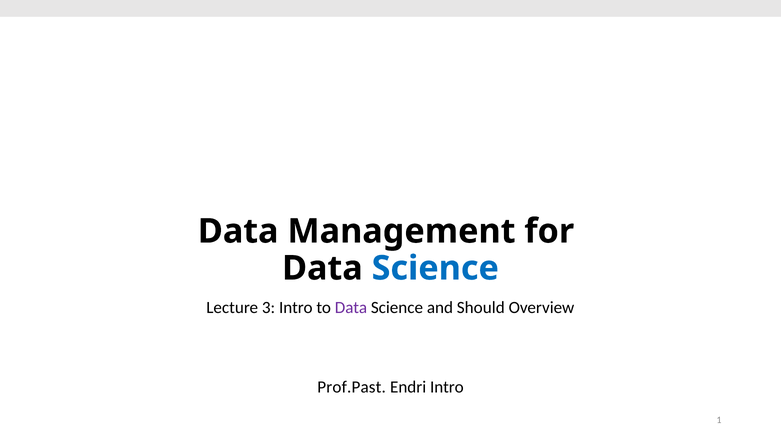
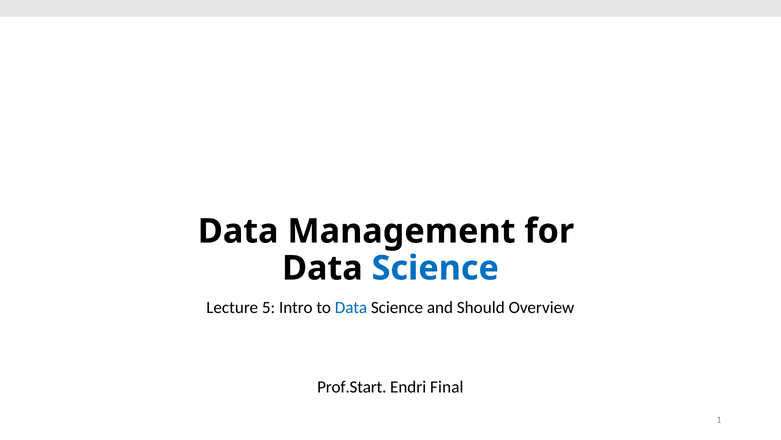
3: 3 -> 5 (269, 307)
Data colour: purple -> blue (351, 307)
Prof.Past: Prof.Past -> Prof.Start (352, 387)
Endri Intro: Intro -> Final (447, 387)
